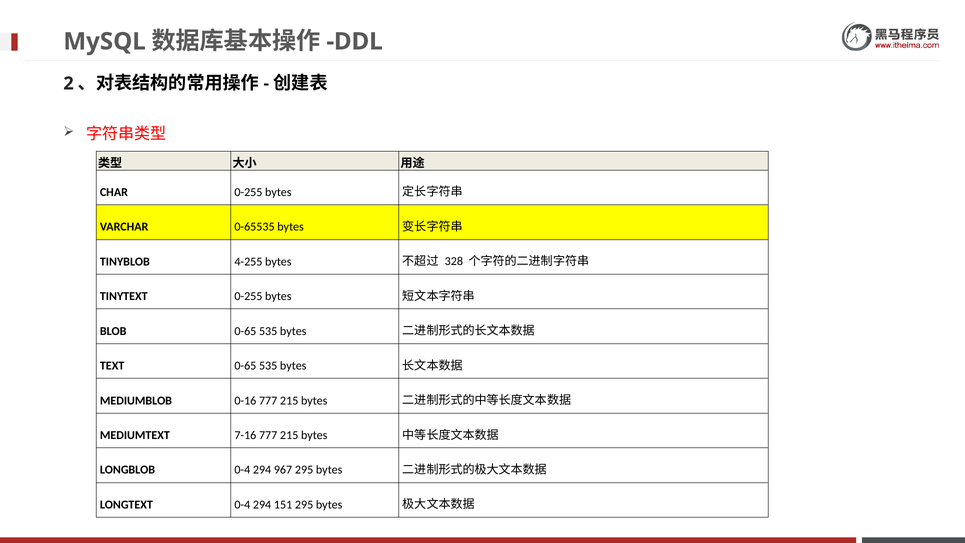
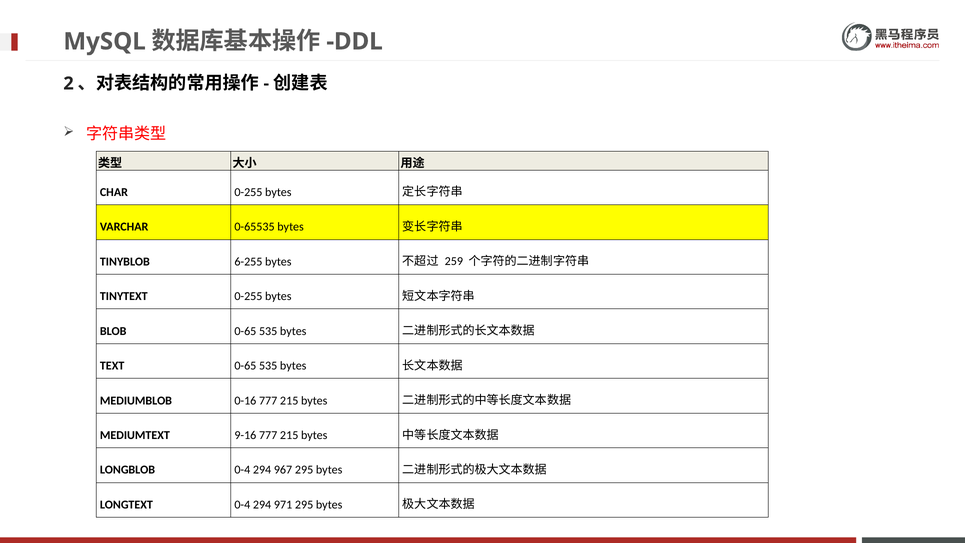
4-255: 4-255 -> 6-255 (248, 262)
328: 328 -> 259 (454, 261)
7-16: 7-16 -> 9-16 (245, 435)
151: 151 -> 971 (283, 505)
